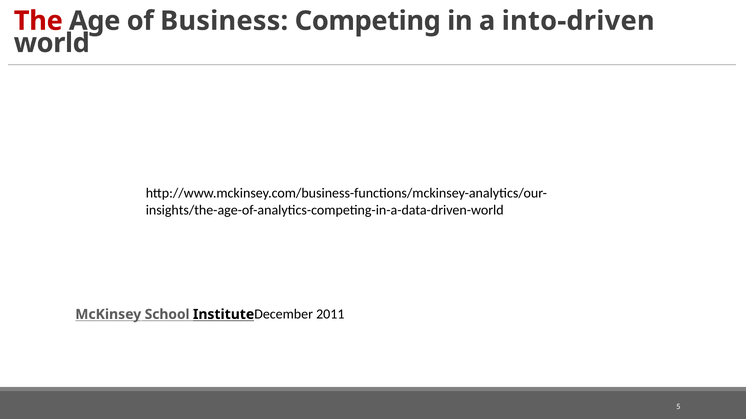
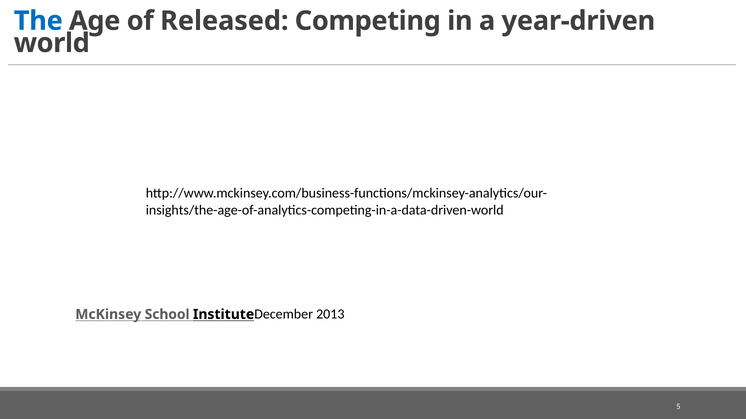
The colour: red -> blue (38, 21)
Business: Business -> Released (224, 21)
into-driven: into-driven -> year-driven (578, 21)
2011: 2011 -> 2013 (330, 315)
